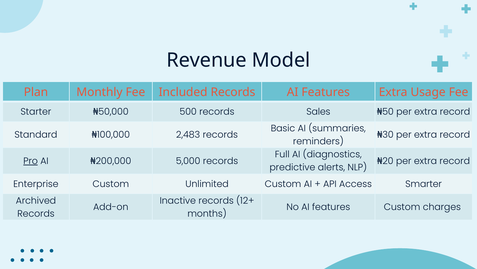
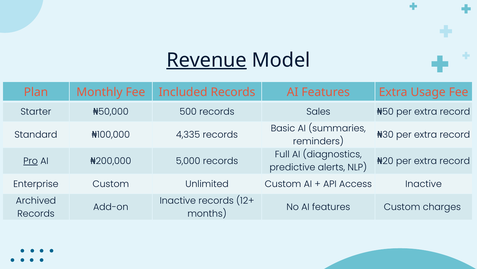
Revenue underline: none -> present (207, 60)
2,483: 2,483 -> 4,335 (188, 135)
Access Smarter: Smarter -> Inactive (424, 184)
